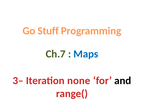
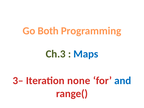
Stuff: Stuff -> Both (48, 31)
Ch.7: Ch.7 -> Ch.3 (56, 54)
and colour: black -> blue (123, 81)
